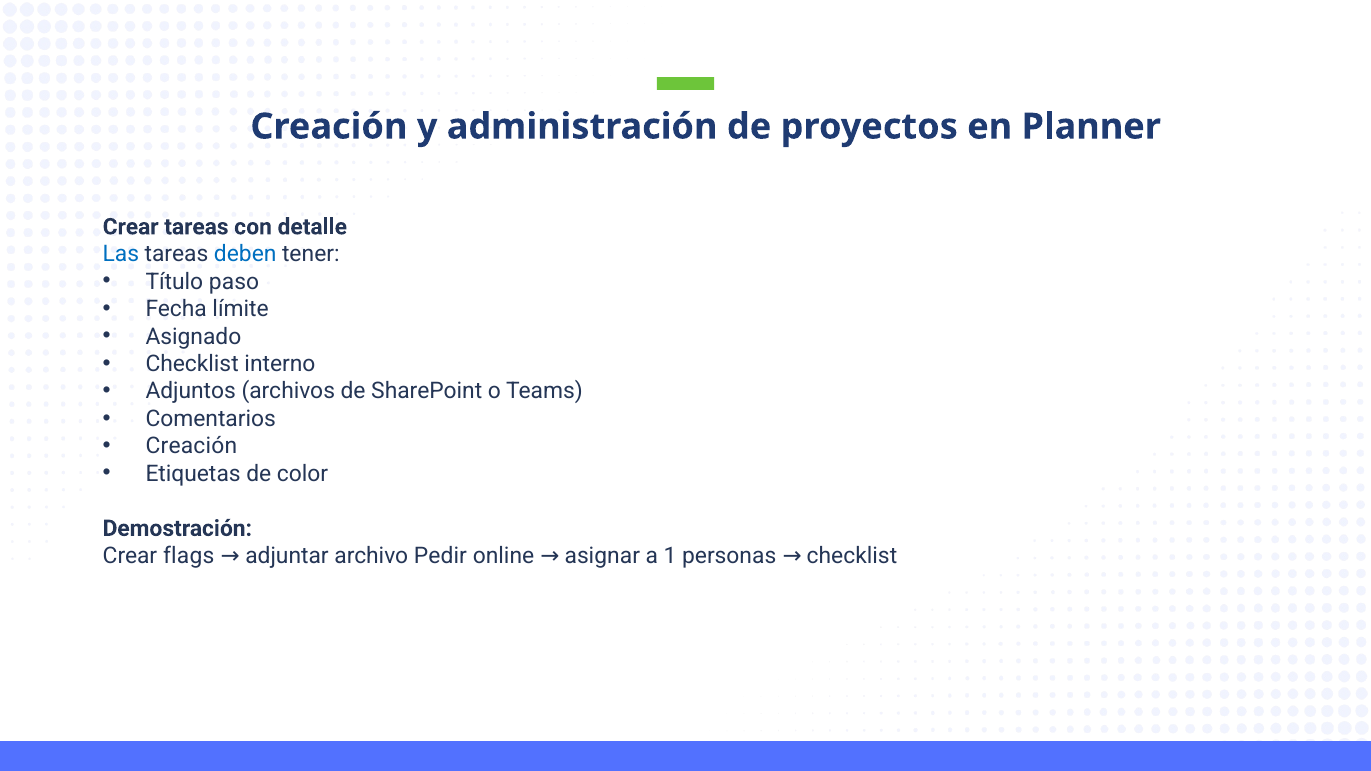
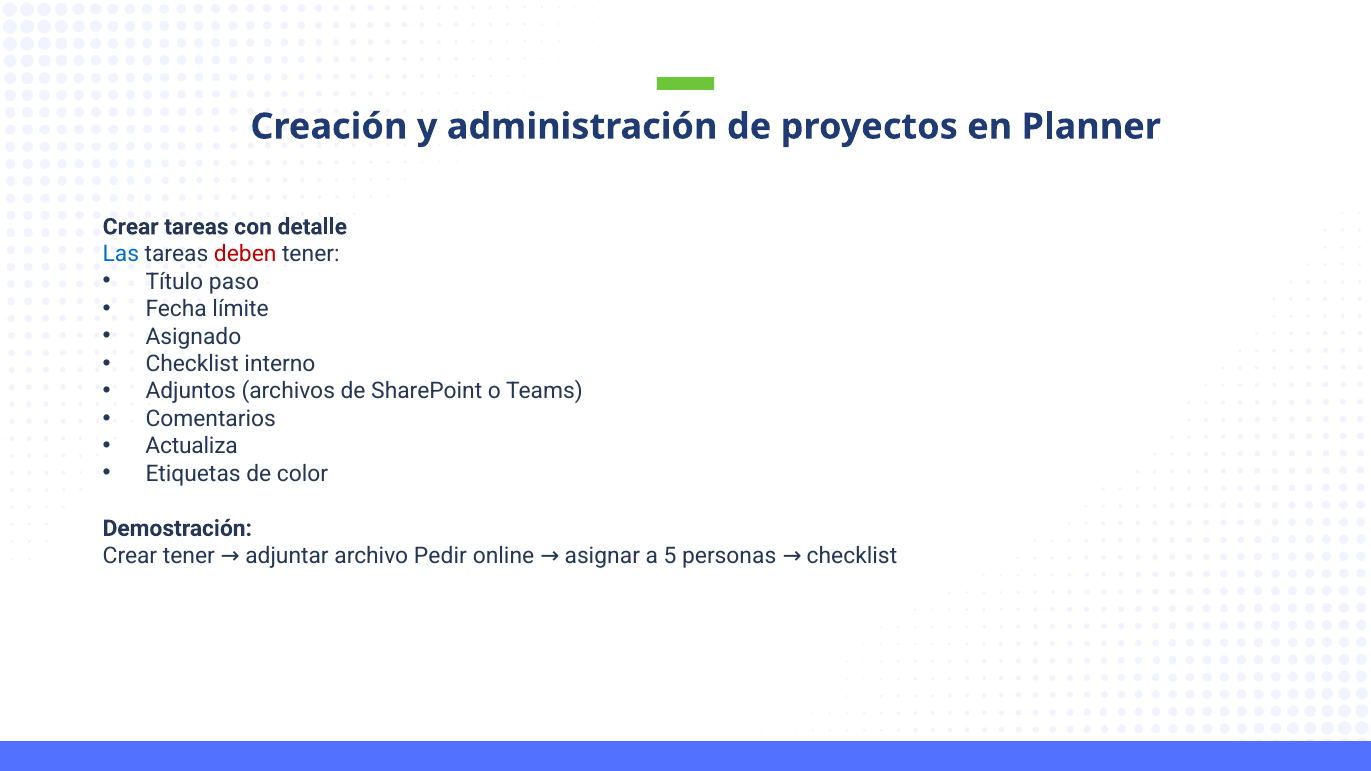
deben colour: blue -> red (245, 254)
Creación: Creación -> Actualiza (192, 446)
Crear flags: flags -> tener (189, 556)
1: 1 -> 5 (670, 556)
